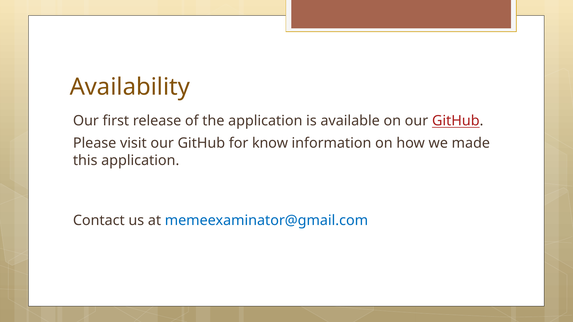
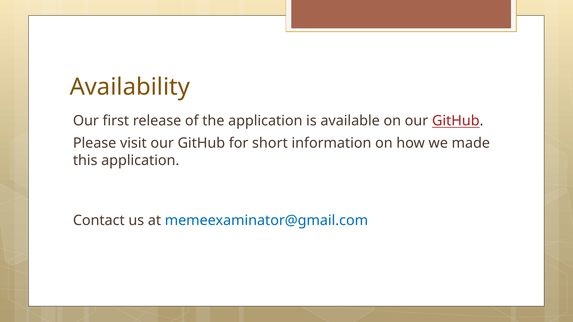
know: know -> short (270, 143)
